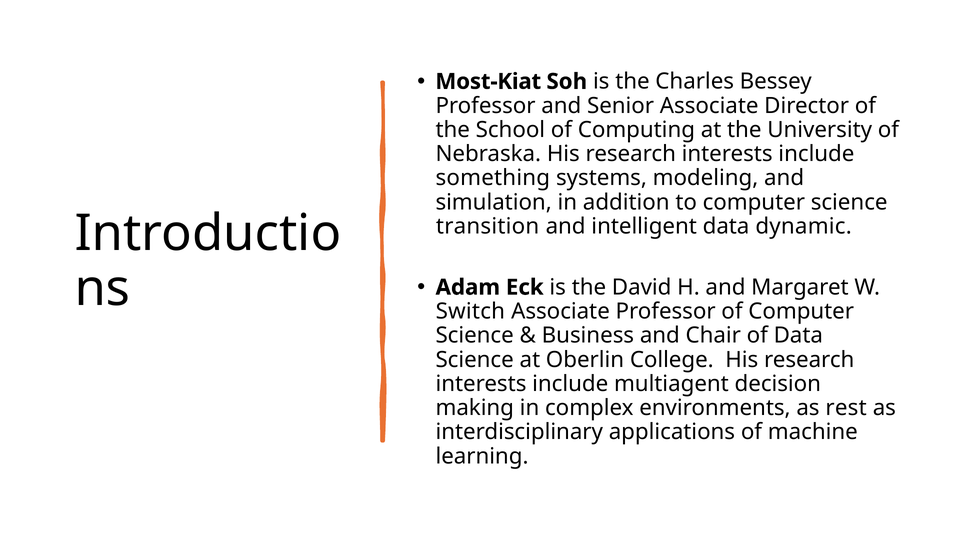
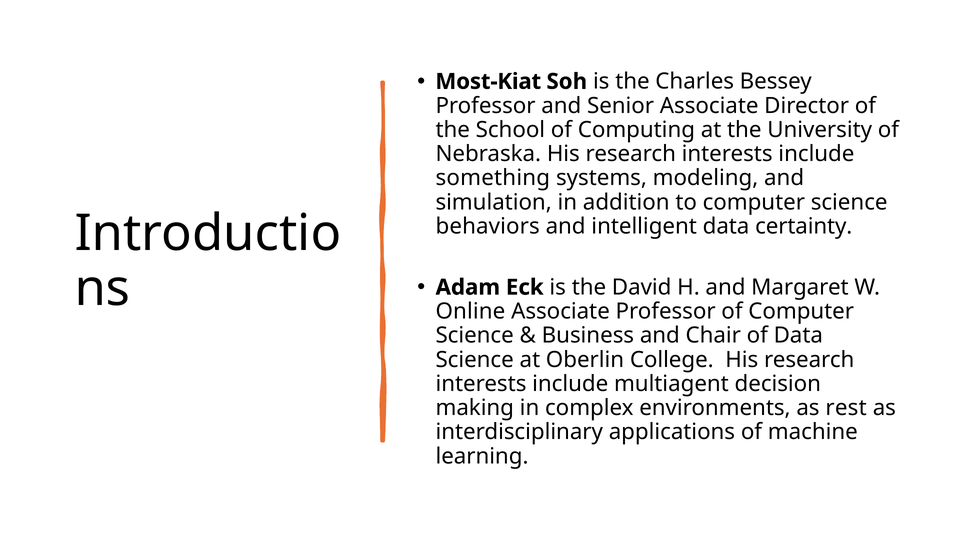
transition: transition -> behaviors (488, 226)
dynamic: dynamic -> certainty (804, 226)
Switch: Switch -> Online (470, 311)
